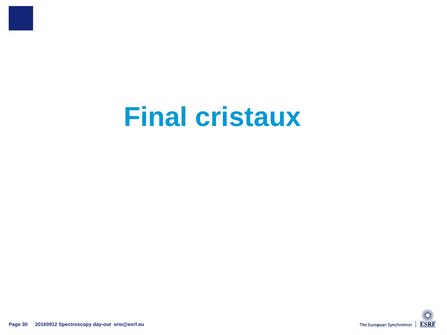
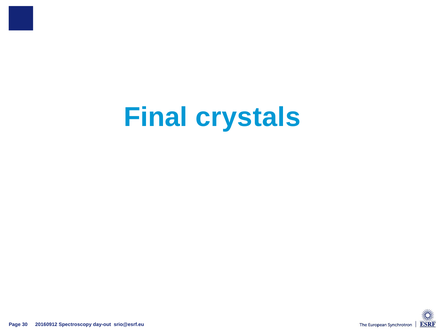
cristaux: cristaux -> crystals (248, 117)
